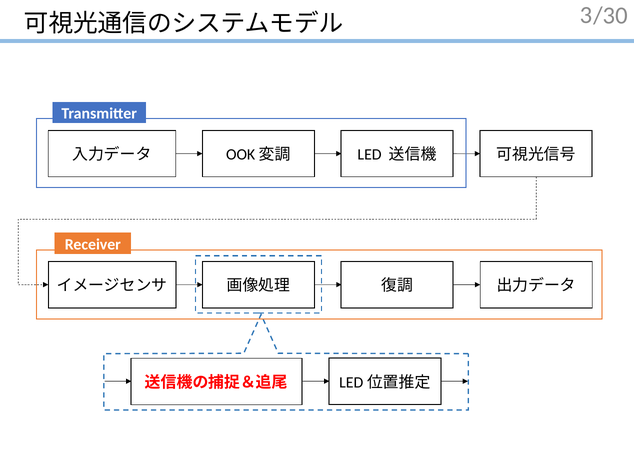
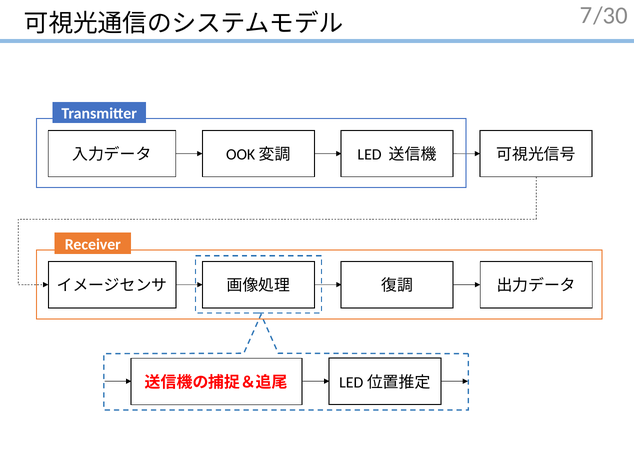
3: 3 -> 7 (586, 15)
